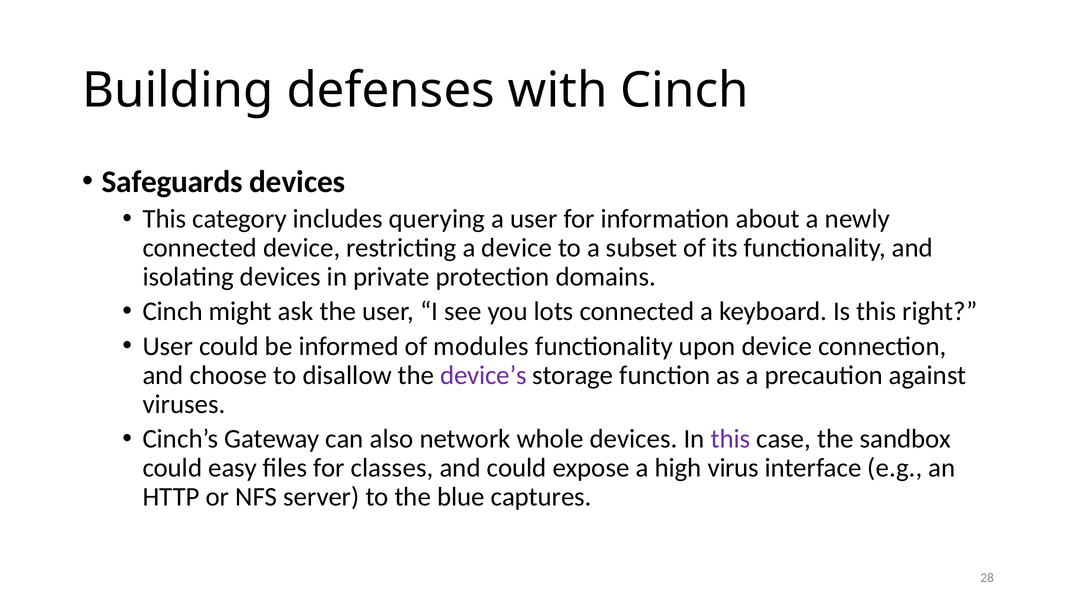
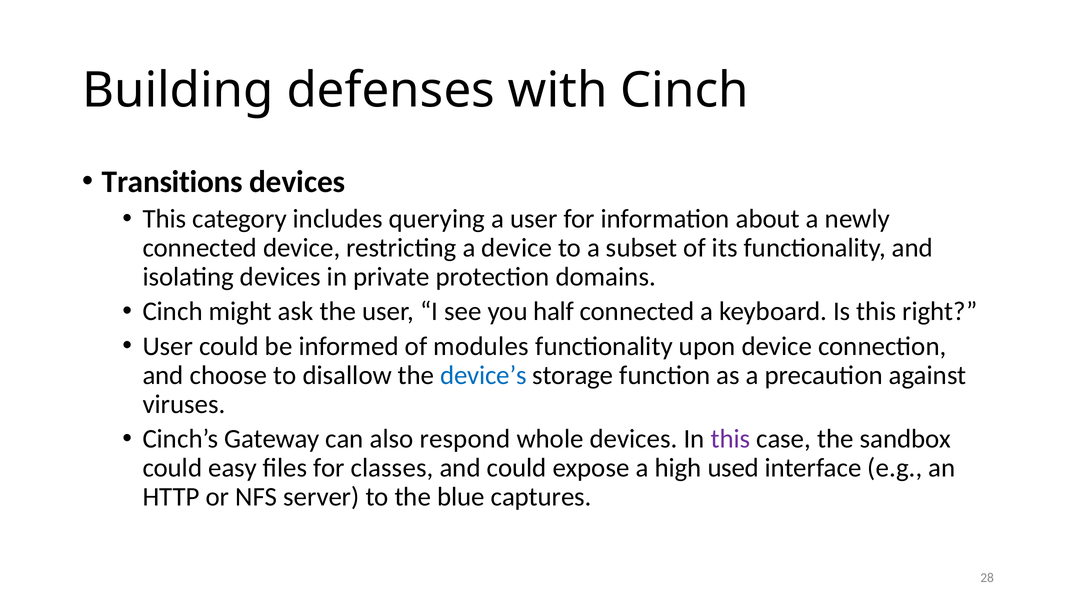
Safeguards: Safeguards -> Transitions (172, 182)
lots: lots -> half (554, 312)
device’s colour: purple -> blue (483, 375)
network: network -> respond (465, 439)
virus: virus -> used (733, 468)
